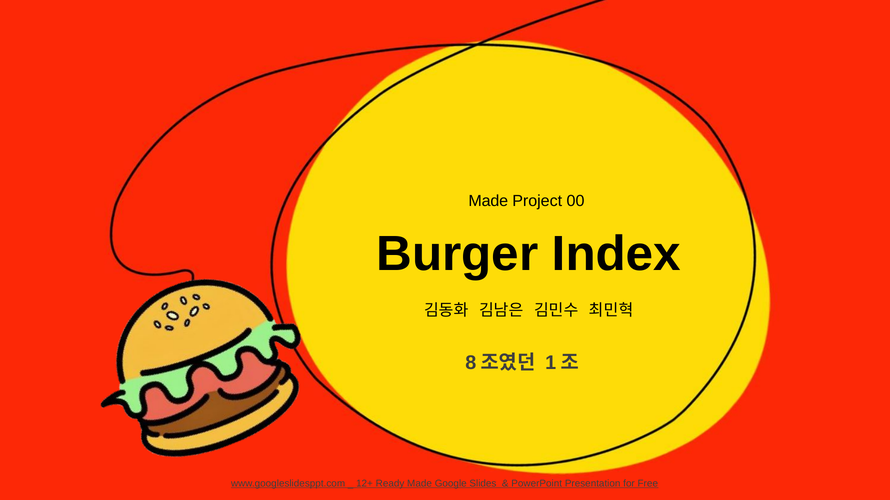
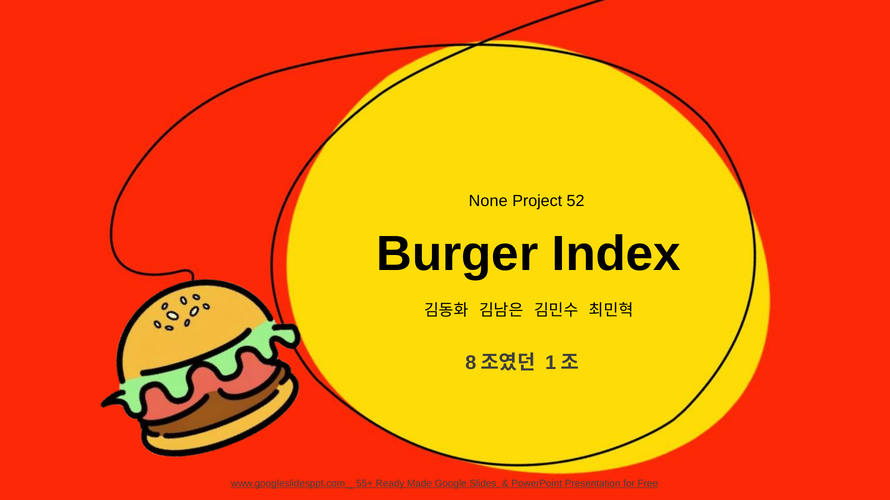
Made: Made -> None (488, 201)
00: 00 -> 52 (576, 201)
12+: 12+ -> 55+ (365, 484)
